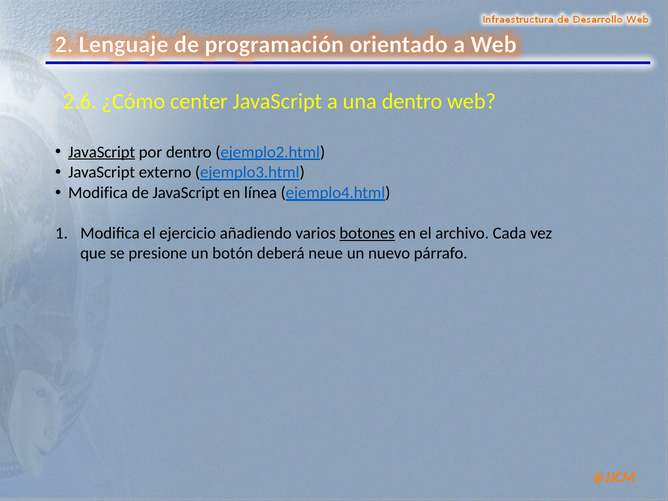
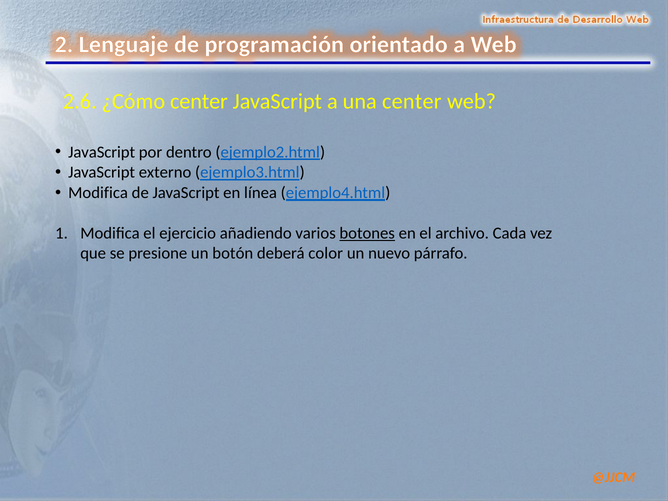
una dentro: dentro -> center (412, 101)
JavaScript underline: present -> none (102, 152)
neue: neue -> color (326, 253)
